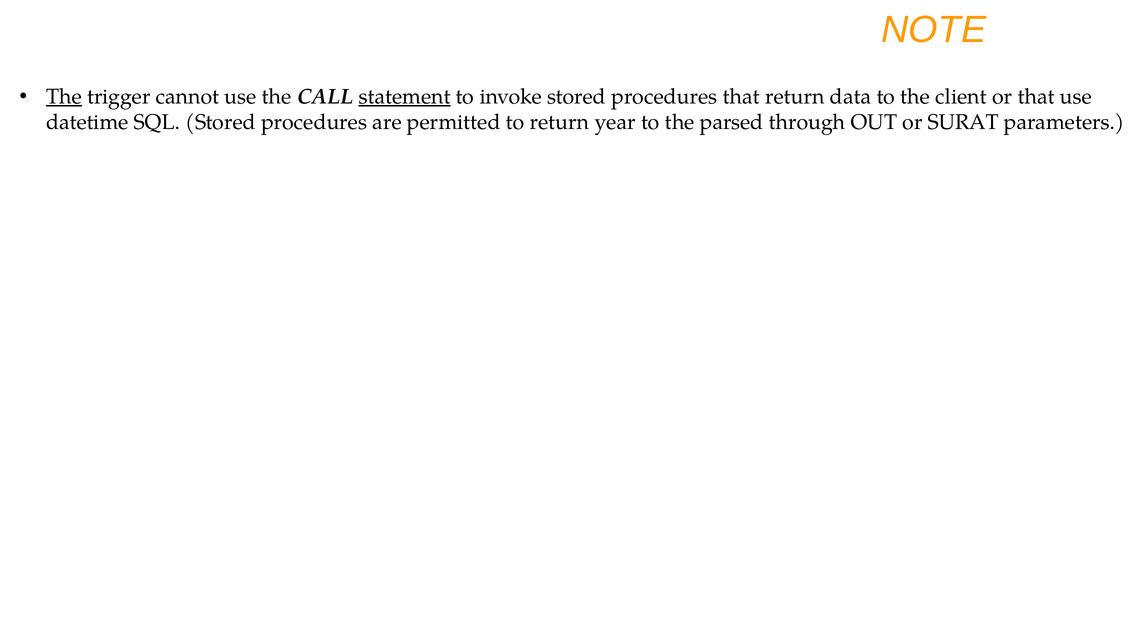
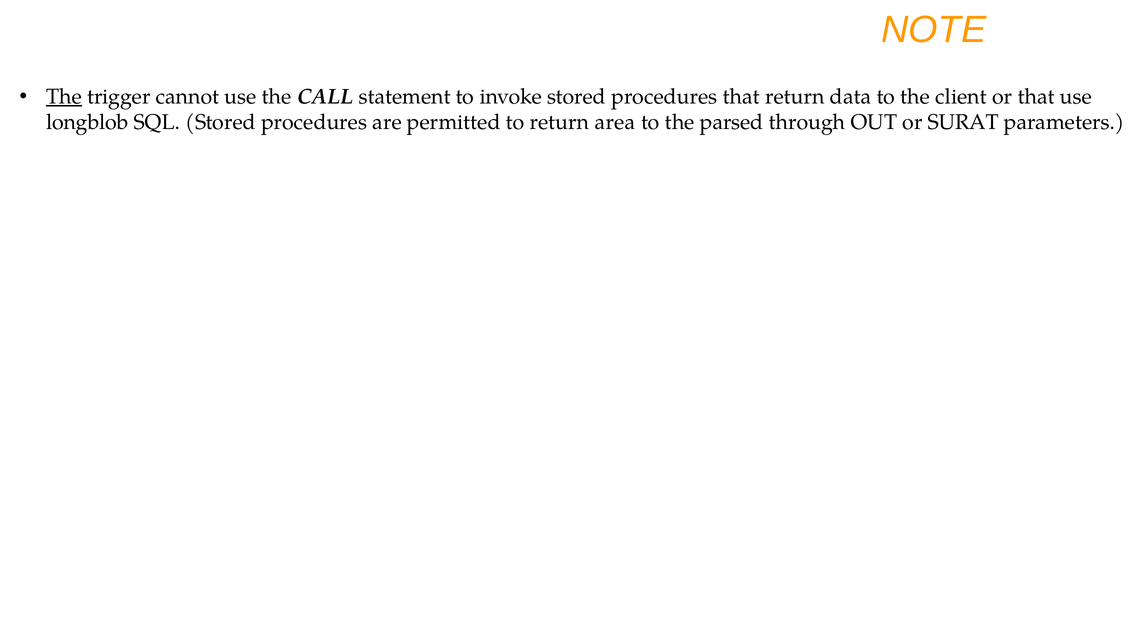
statement underline: present -> none (405, 97)
datetime: datetime -> longblob (87, 122)
year: year -> area (615, 122)
